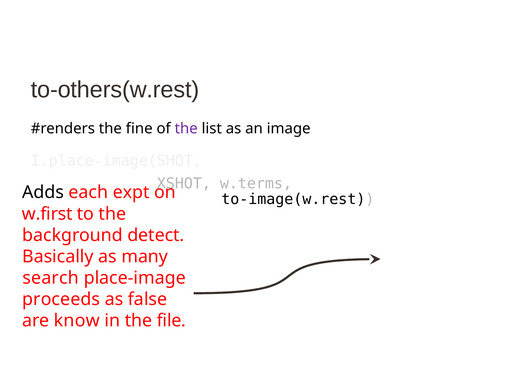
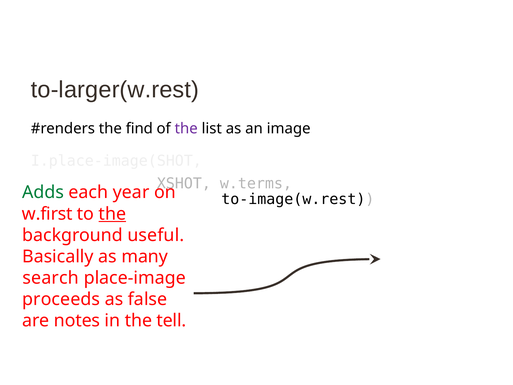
to-others(w.rest: to-others(w.rest -> to-larger(w.rest (115, 90)
fine: fine -> find (139, 129)
Adds colour: black -> green (43, 192)
expt: expt -> year (131, 192)
the underline: none -> present (112, 214)
detect: detect -> useful (156, 235)
know: know -> notes (77, 321)
file: file -> tell (171, 321)
